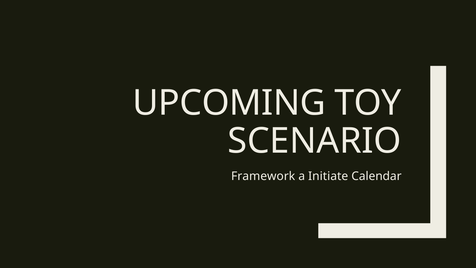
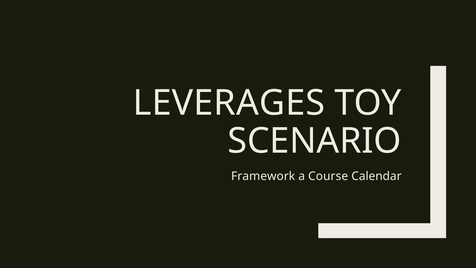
UPCOMING: UPCOMING -> LEVERAGES (229, 103)
Initiate: Initiate -> Course (328, 176)
